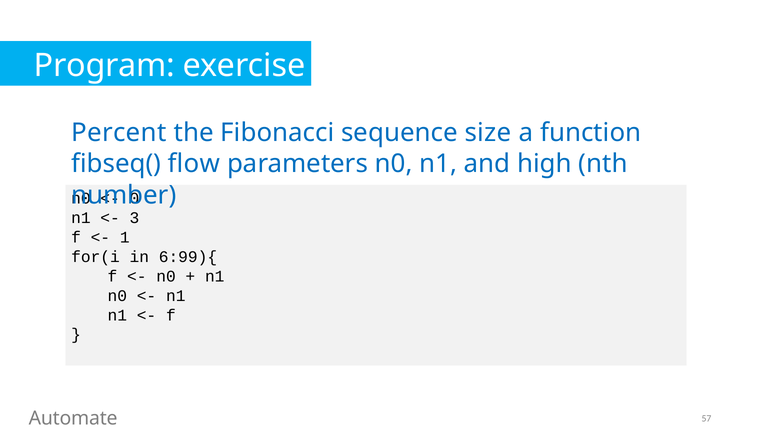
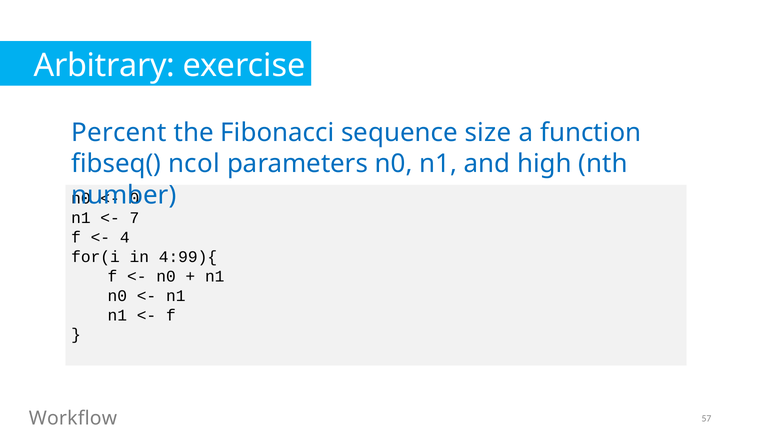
Program: Program -> Arbitrary (104, 66)
flow: flow -> ncol (194, 164)
3: 3 -> 7 (134, 218)
1: 1 -> 4 (125, 237)
6:99){: 6:99){ -> 4:99){ (188, 257)
Automate: Automate -> Workflow (73, 418)
